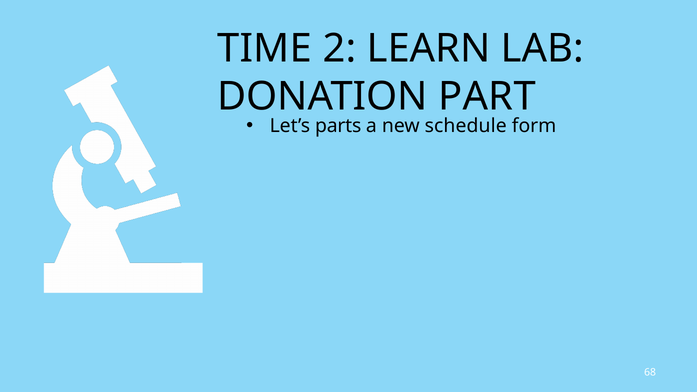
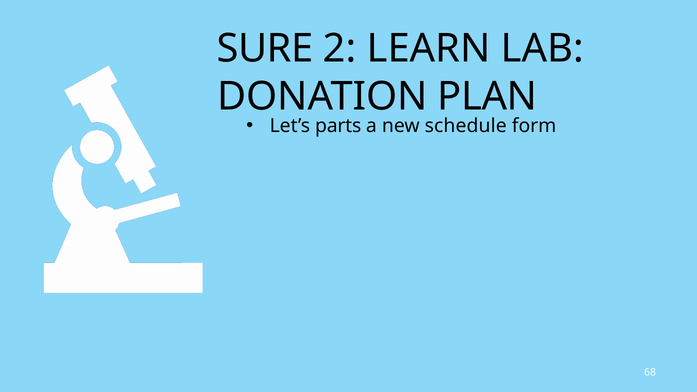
TIME: TIME -> SURE (265, 49)
PART: PART -> PLAN (487, 97)
